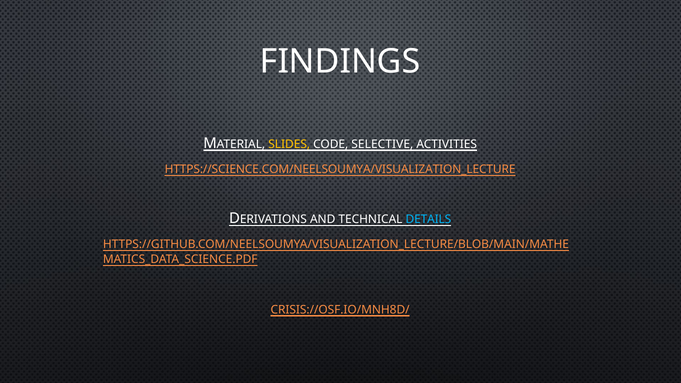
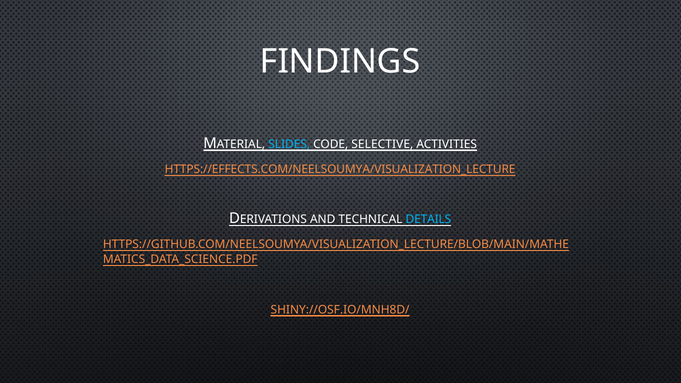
SLIDES colour: yellow -> light blue (289, 144)
HTTPS://SCIENCE.COM/NEELSOUMYA/VISUALIZATION_LECTURE: HTTPS://SCIENCE.COM/NEELSOUMYA/VISUALIZATION_LECTURE -> HTTPS://EFFECTS.COM/NEELSOUMYA/VISUALIZATION_LECTURE (340, 169)
CRISIS://OSF.IO/MNH8D/: CRISIS://OSF.IO/MNH8D/ -> SHINY://OSF.IO/MNH8D/ (340, 310)
